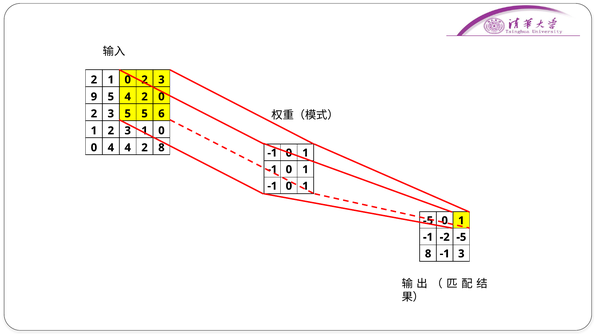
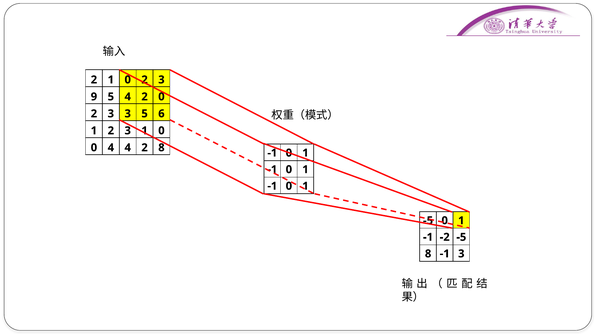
3 5: 5 -> 3 (128, 114)
